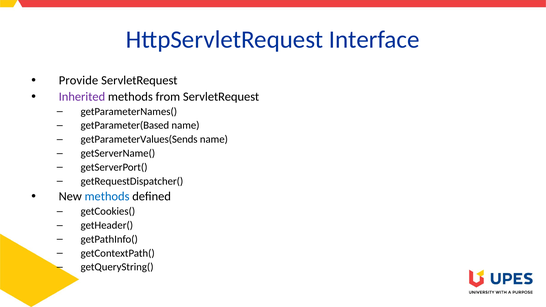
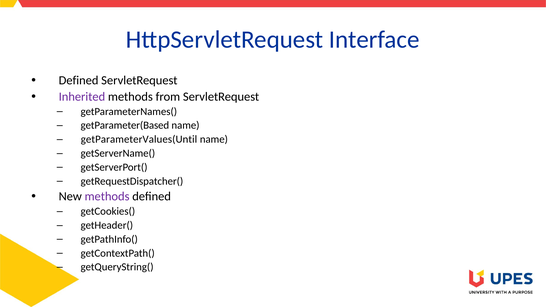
Provide: Provide -> Defined (79, 80)
getParameterValues(Sends: getParameterValues(Sends -> getParameterValues(Until (139, 139)
methods colour: blue -> purple (107, 197)
